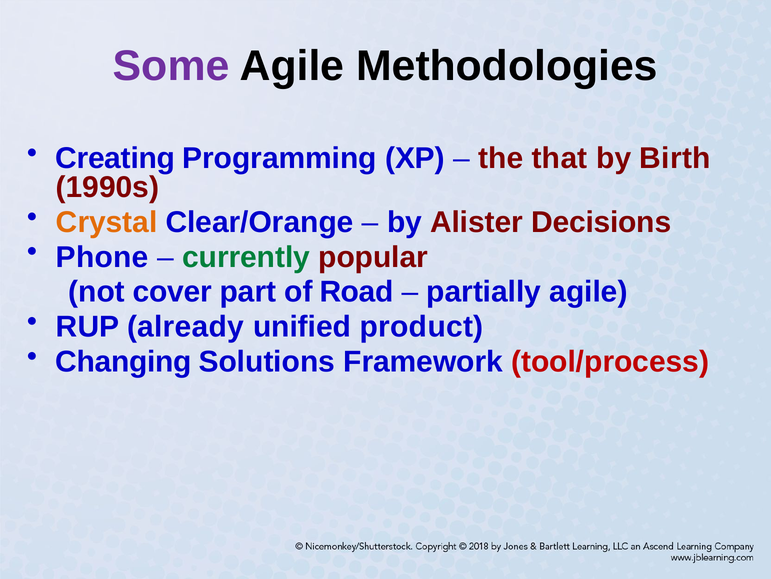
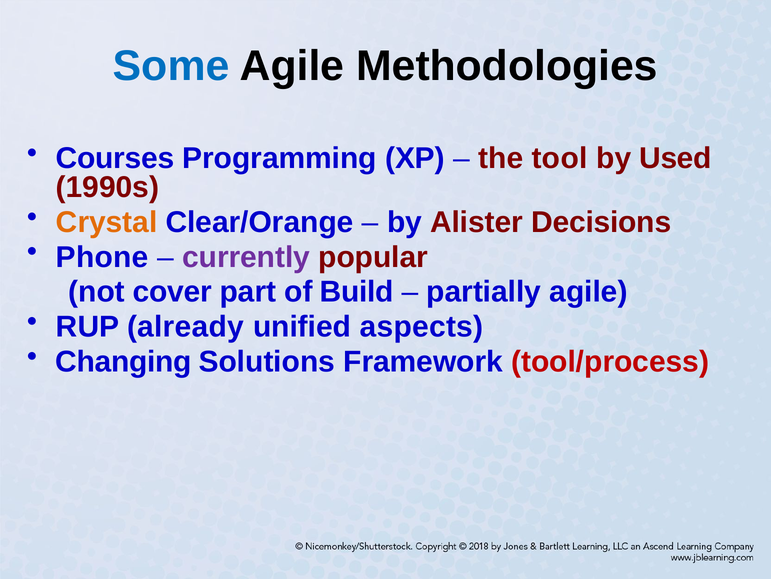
Some colour: purple -> blue (171, 66)
Creating: Creating -> Courses (115, 158)
that: that -> tool (560, 158)
Birth: Birth -> Used (675, 158)
currently colour: green -> purple (246, 257)
Road: Road -> Build (357, 292)
product: product -> aspects (422, 326)
